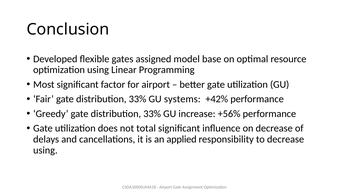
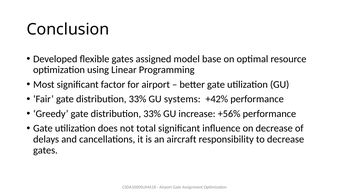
applied: applied -> aircraft (181, 140)
using: using -> gates (45, 151)
